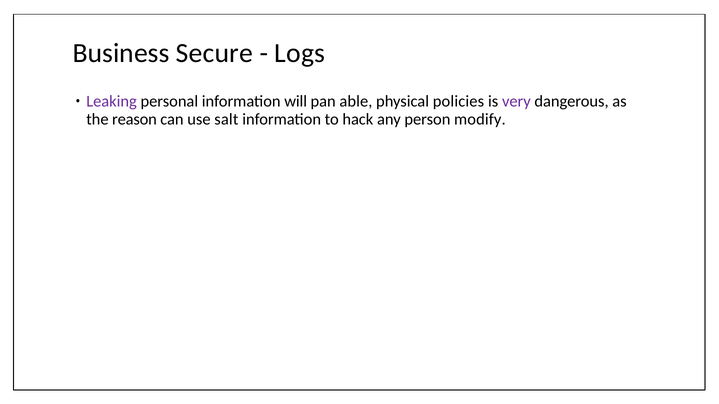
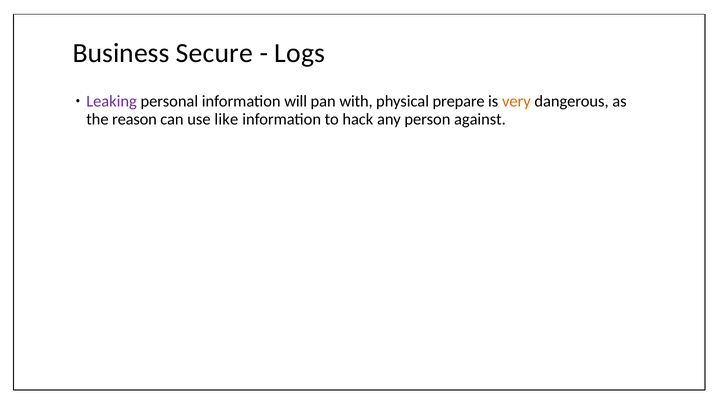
able: able -> with (356, 101)
policies: policies -> prepare (459, 101)
very colour: purple -> orange (516, 101)
salt: salt -> like (226, 119)
modify: modify -> against (480, 119)
